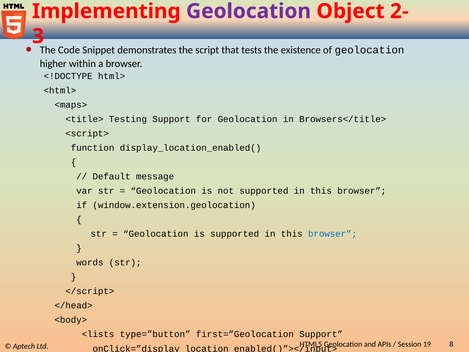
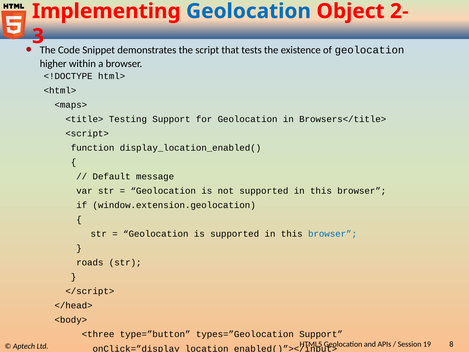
Geolocation colour: purple -> blue (249, 11)
words: words -> roads (90, 262)
<lists: <lists -> <three (98, 334)
first=”Geolocation: first=”Geolocation -> types=”Geolocation (245, 334)
